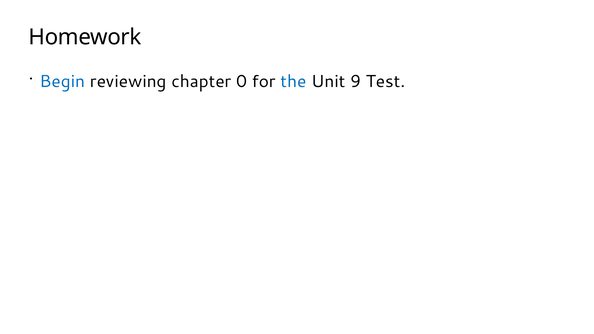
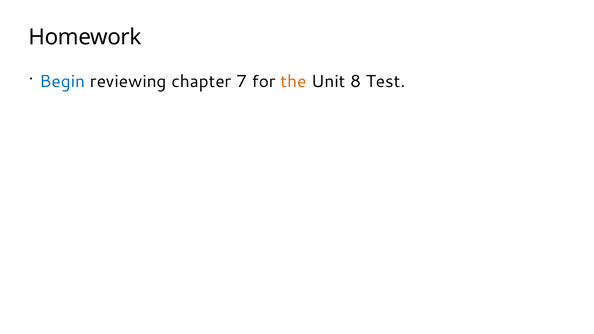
0: 0 -> 7 (242, 82)
the colour: blue -> orange (293, 82)
9: 9 -> 8 (356, 82)
